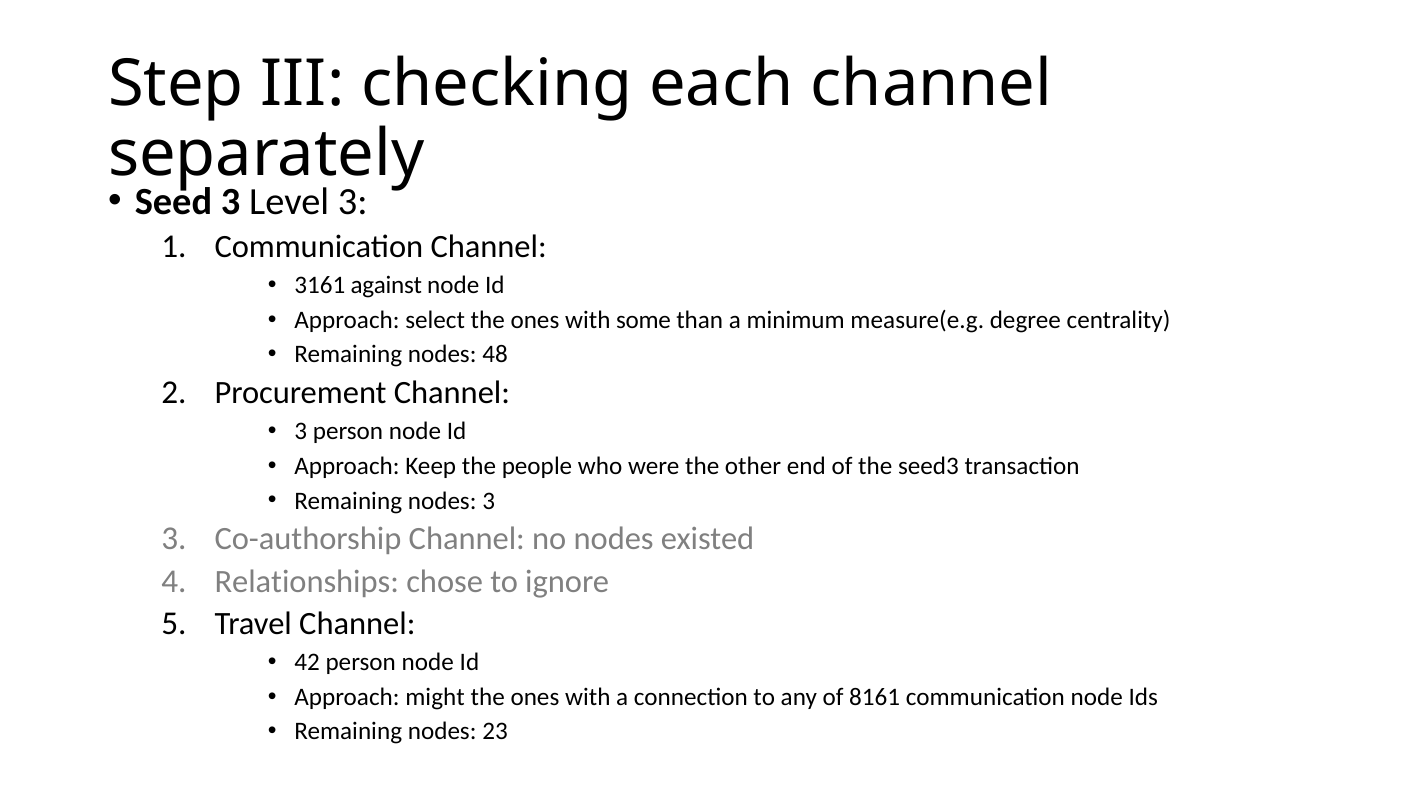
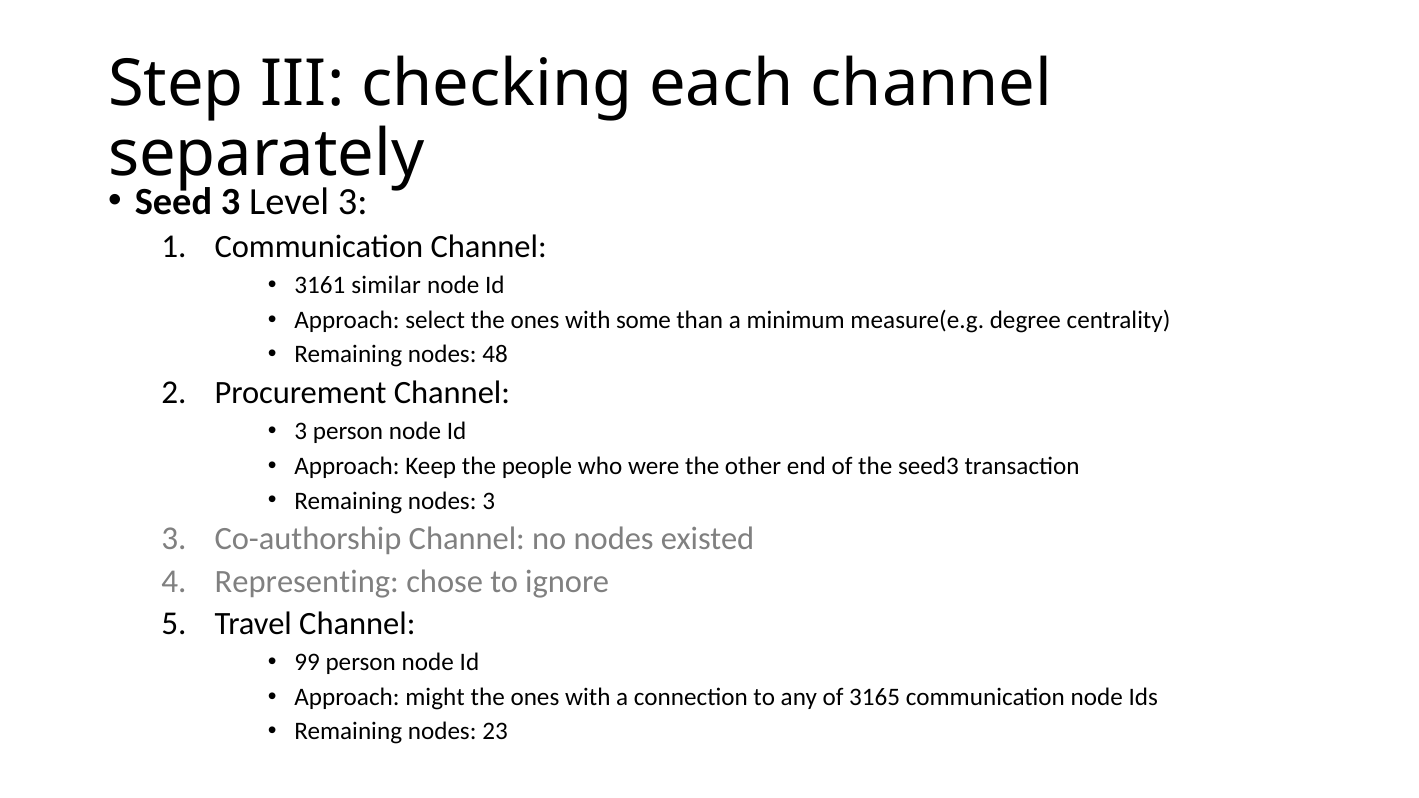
against: against -> similar (386, 286)
Relationships: Relationships -> Representing (307, 582)
42: 42 -> 99 (307, 663)
8161: 8161 -> 3165 (875, 697)
